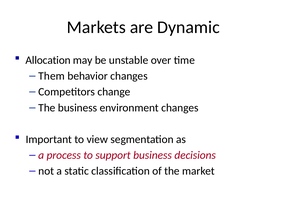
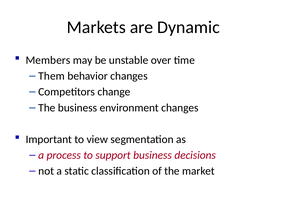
Allocation: Allocation -> Members (48, 60)
